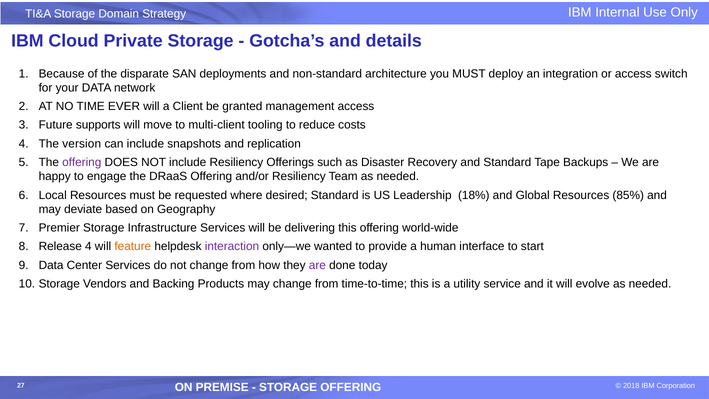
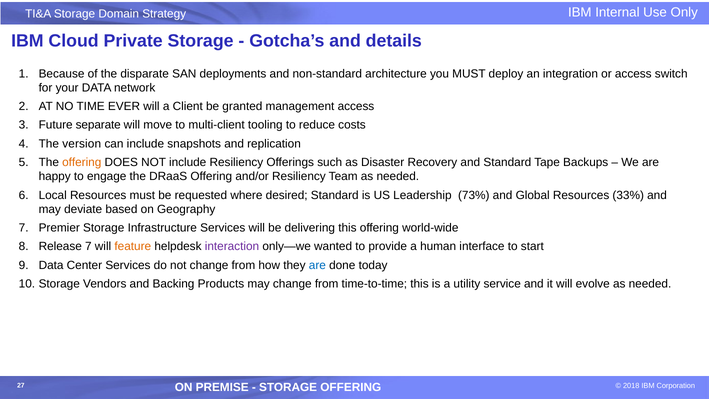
supports: supports -> separate (98, 125)
offering colour: purple -> orange (82, 162)
18%: 18% -> 73% (474, 195)
85%: 85% -> 33% (628, 195)
Release 4: 4 -> 7 (88, 246)
are colour: purple -> blue (317, 265)
